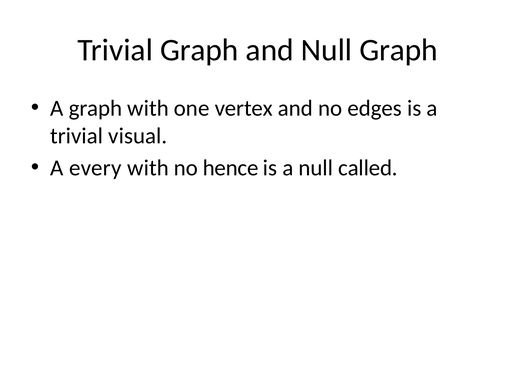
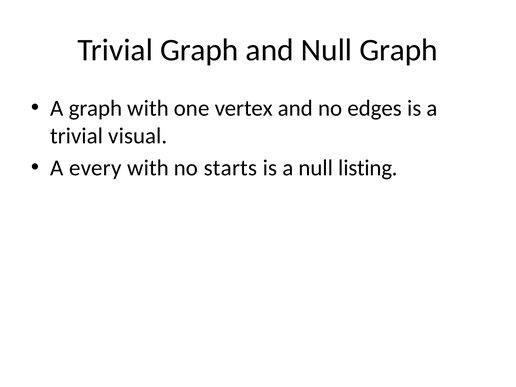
hence: hence -> starts (230, 168)
called: called -> listing (368, 168)
